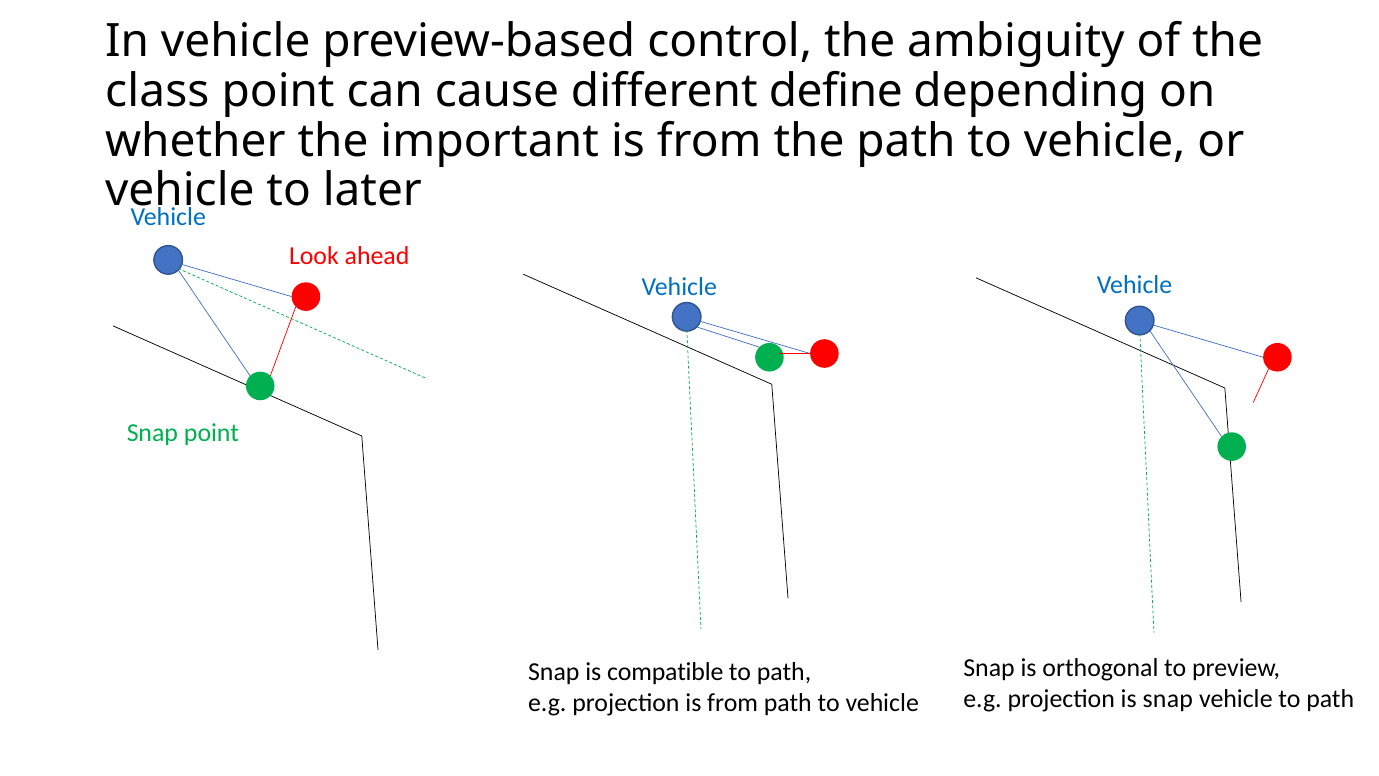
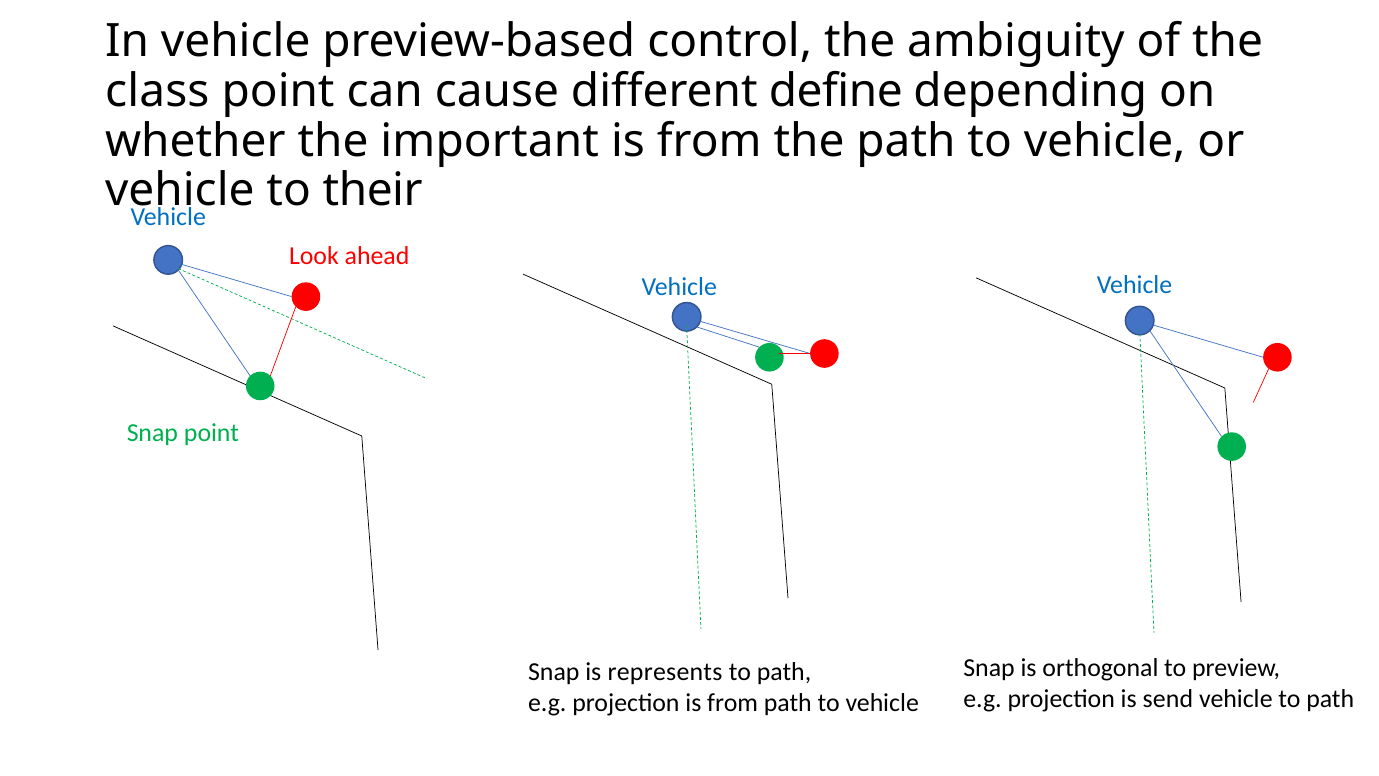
later: later -> their (373, 190)
compatible: compatible -> represents (665, 672)
is snap: snap -> send (1168, 698)
